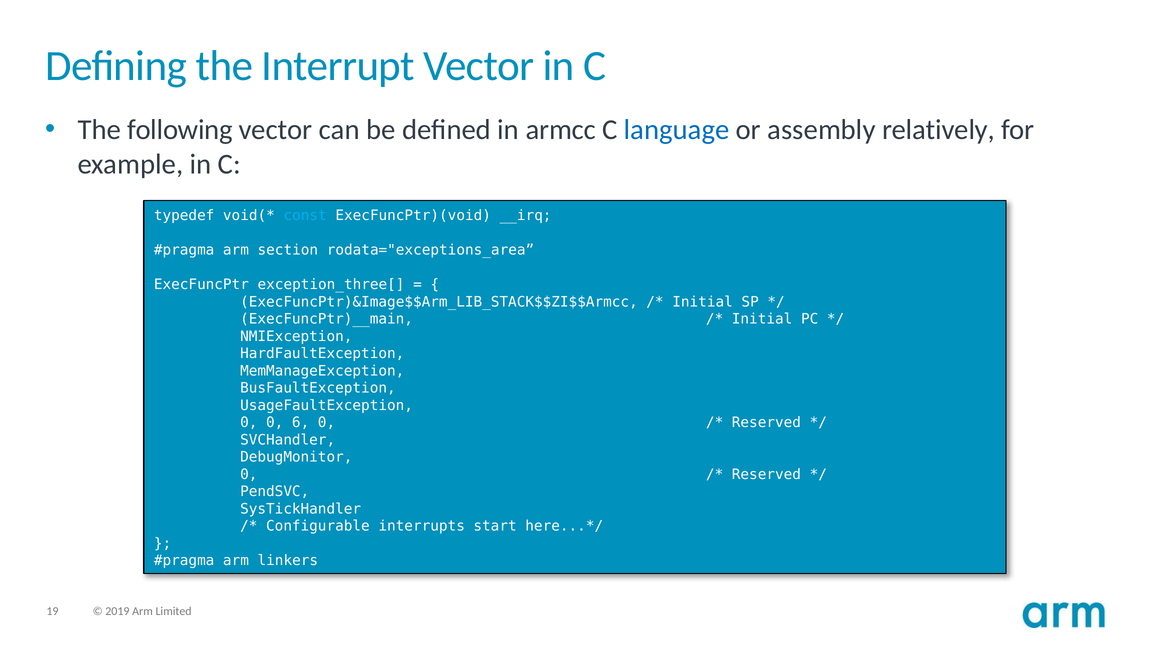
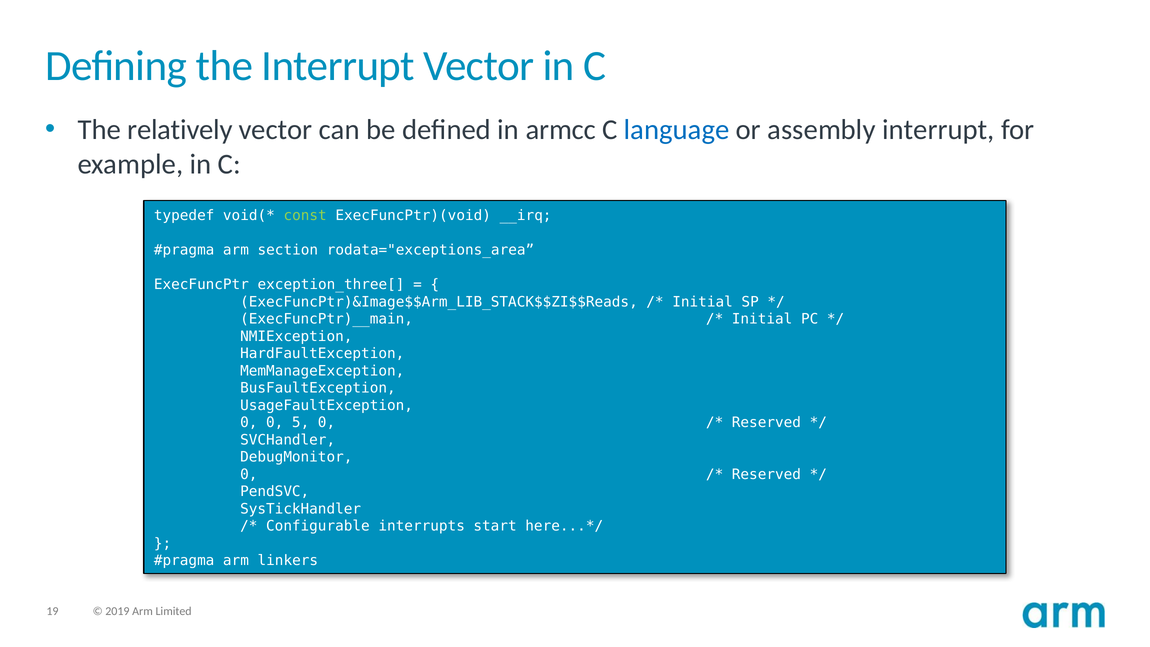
following: following -> relatively (180, 130)
assembly relatively: relatively -> interrupt (938, 130)
const colour: light blue -> light green (305, 216)
ExecFuncPtr)&Image$$Arm_LIB_STACK$$ZI$$Armcc: ExecFuncPtr)&Image$$Arm_LIB_STACK$$ZI$$Armcc -> ExecFuncPtr)&Image$$Arm_LIB_STACK$$ZI$$Reads (439, 302)
6: 6 -> 5 (301, 423)
